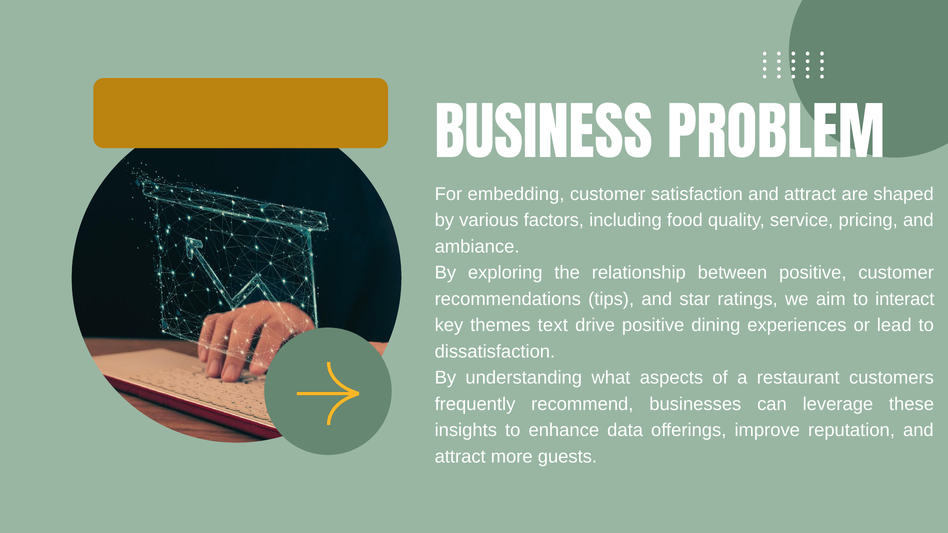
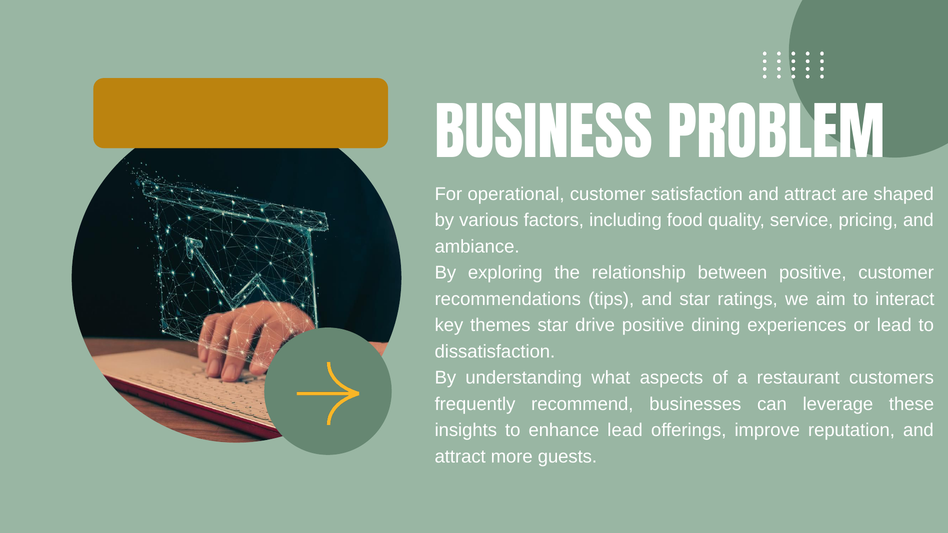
embedding: embedding -> operational (516, 194)
themes text: text -> star (553, 326)
enhance data: data -> lead (625, 431)
